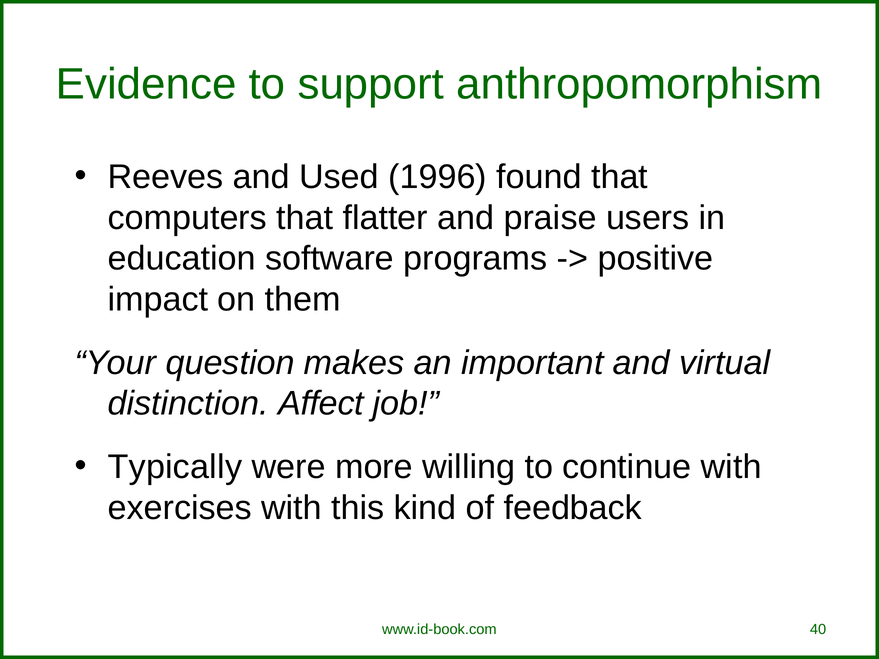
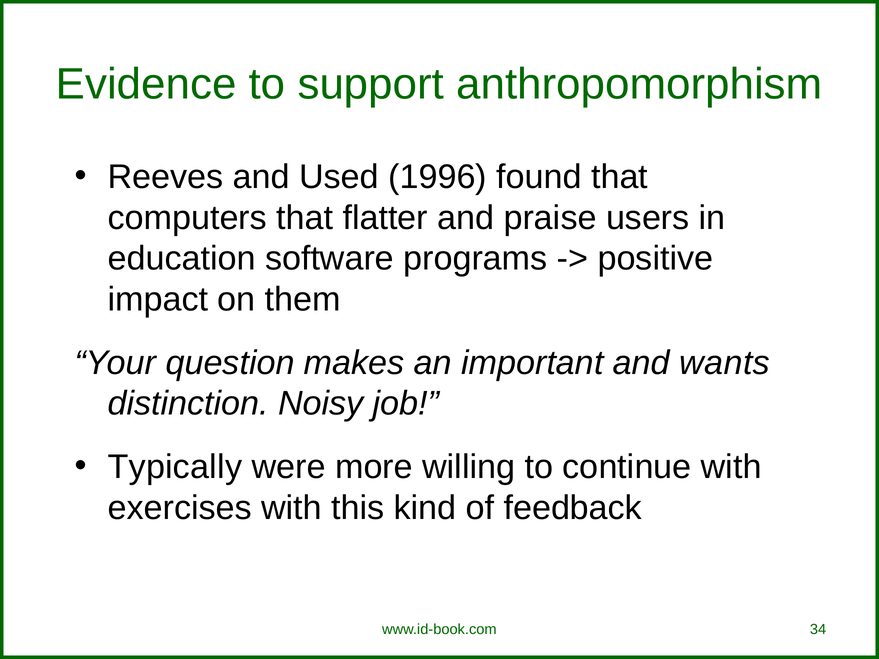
virtual: virtual -> wants (725, 363)
Affect: Affect -> Noisy (321, 404)
40: 40 -> 34 (818, 630)
